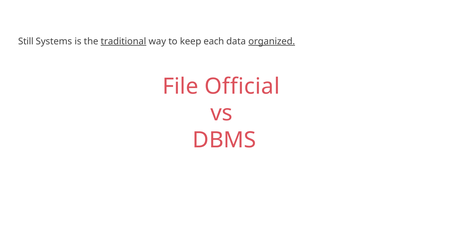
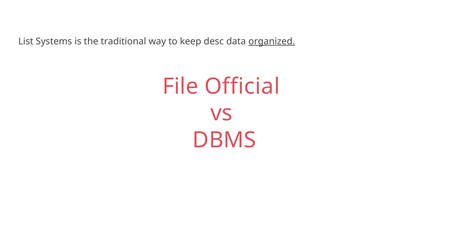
Still: Still -> List (26, 41)
traditional underline: present -> none (123, 41)
each: each -> desc (214, 41)
